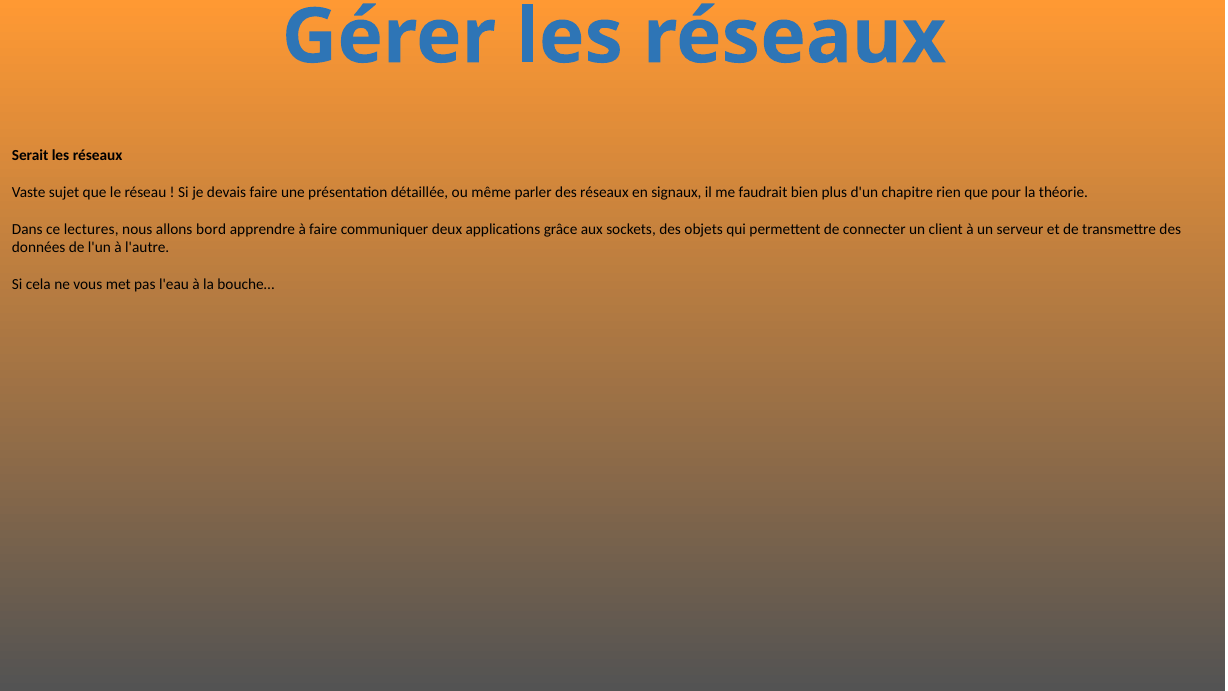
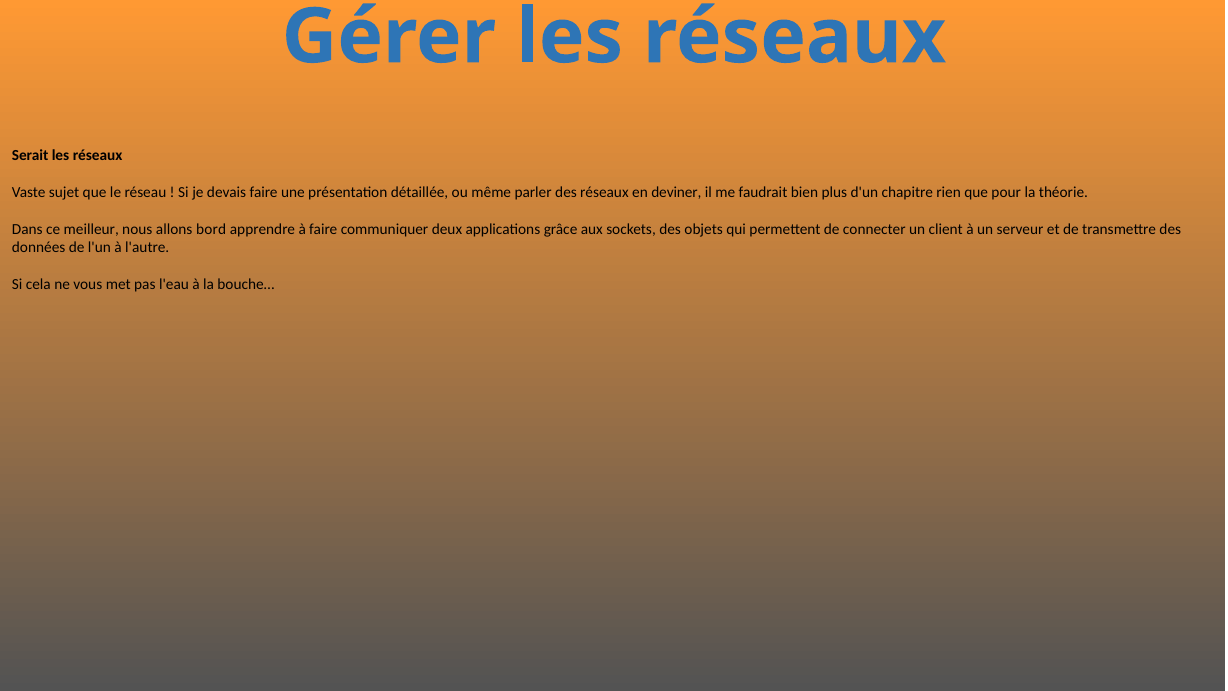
signaux: signaux -> deviner (676, 192)
lectures: lectures -> meilleur (91, 229)
